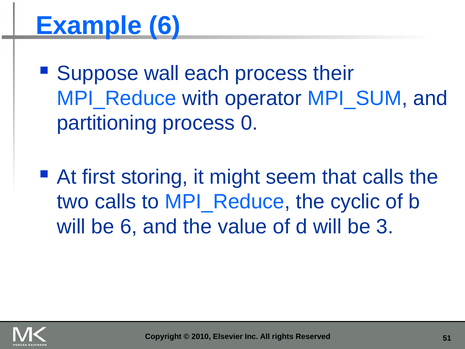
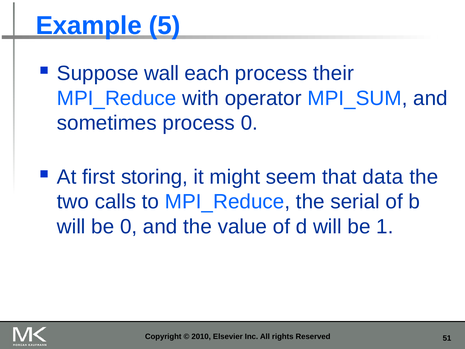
Example 6: 6 -> 5 (165, 26)
partitioning: partitioning -> sometimes (107, 123)
that calls: calls -> data (383, 177)
cyclic: cyclic -> serial (355, 202)
be 6: 6 -> 0 (129, 226)
3: 3 -> 1 (385, 226)
